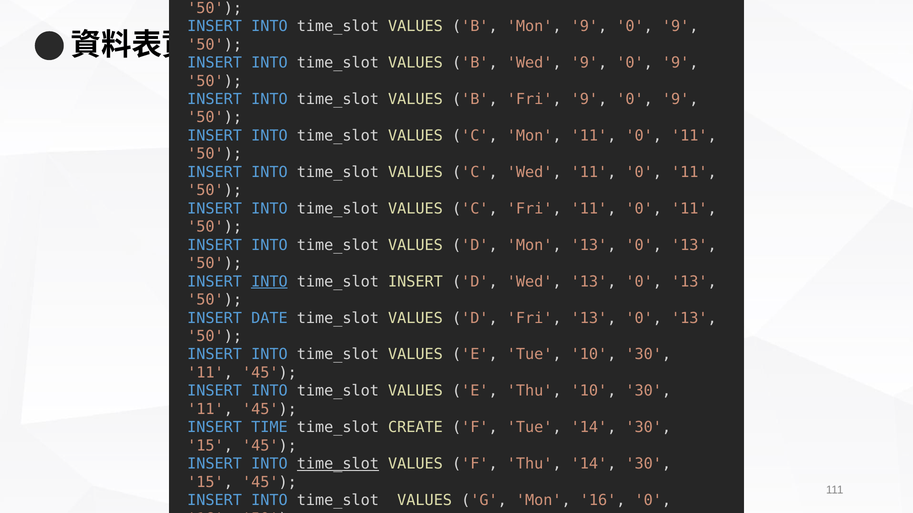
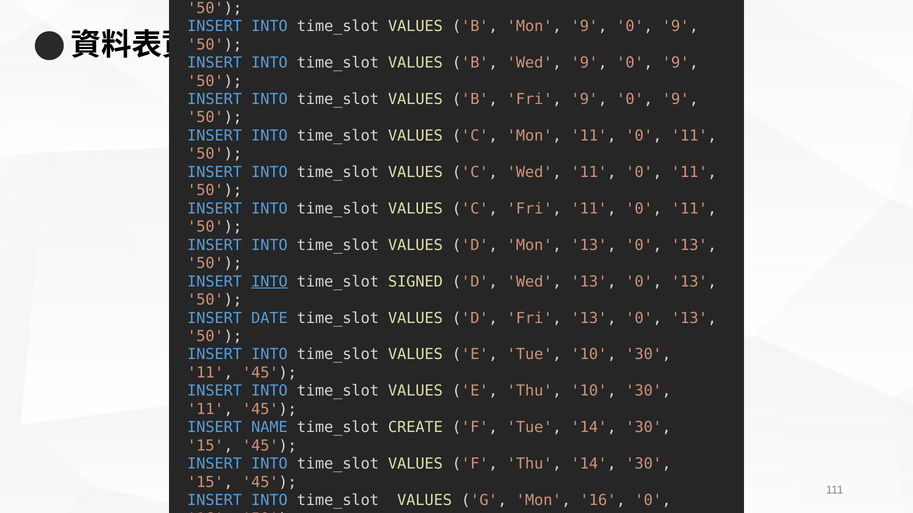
time_slot INSERT: INSERT -> SIGNED (415, 282)
TIME: TIME -> NAME (269, 428)
time_slot underline: present -> none (338, 464)
